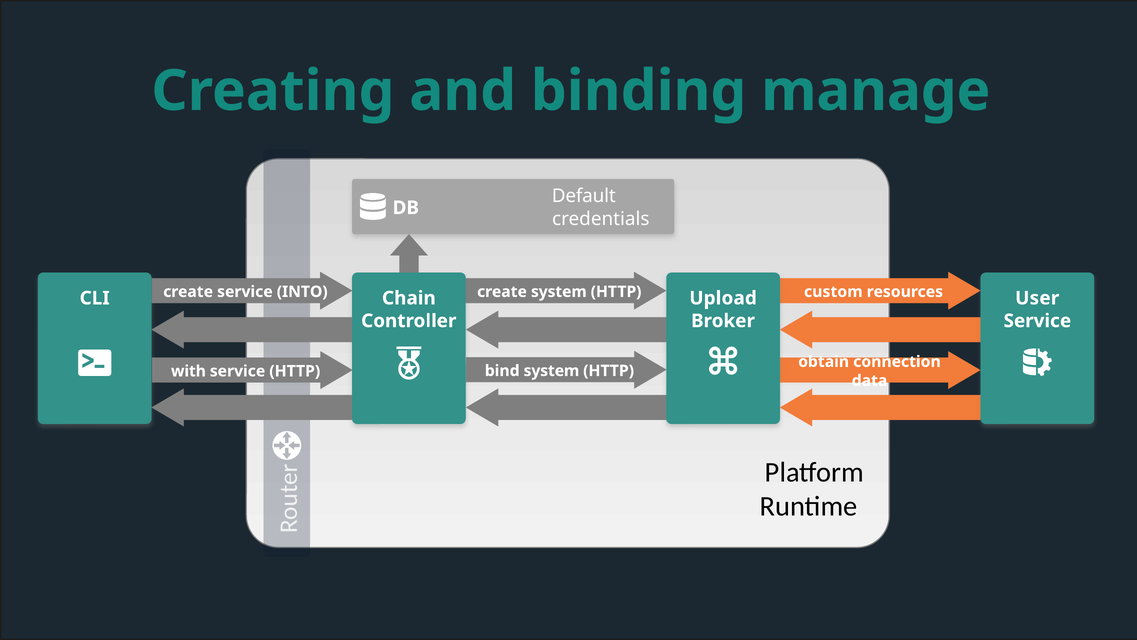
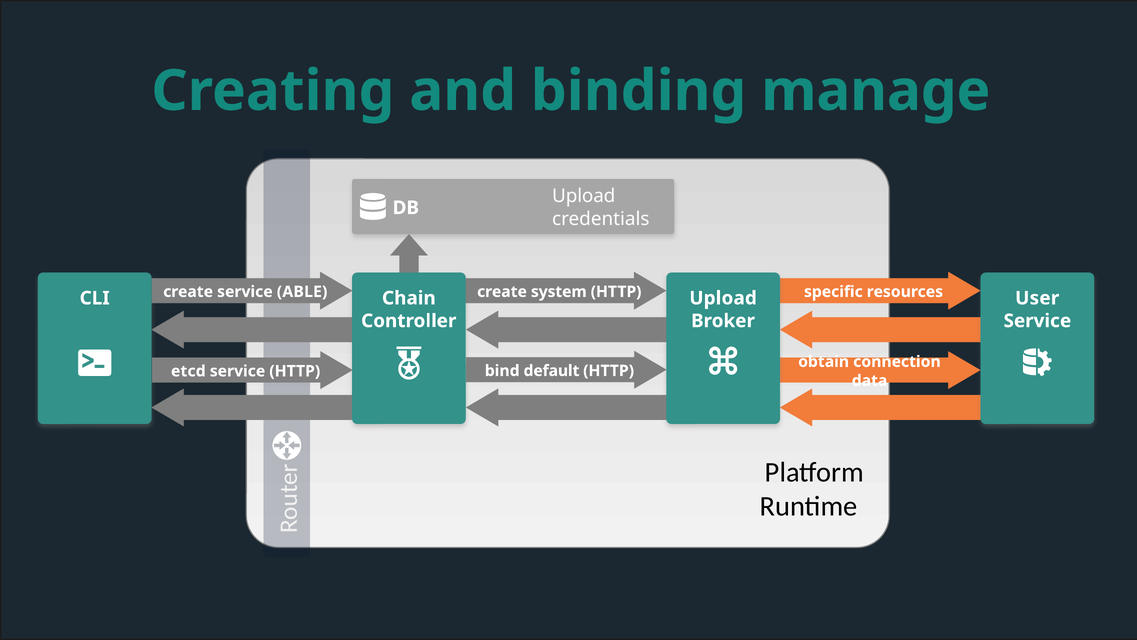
Default: Default -> Upload (584, 196)
INTO: INTO -> ABLE (302, 292)
custom: custom -> specific (833, 292)
bind system: system -> default (551, 371)
with: with -> etcd (188, 371)
